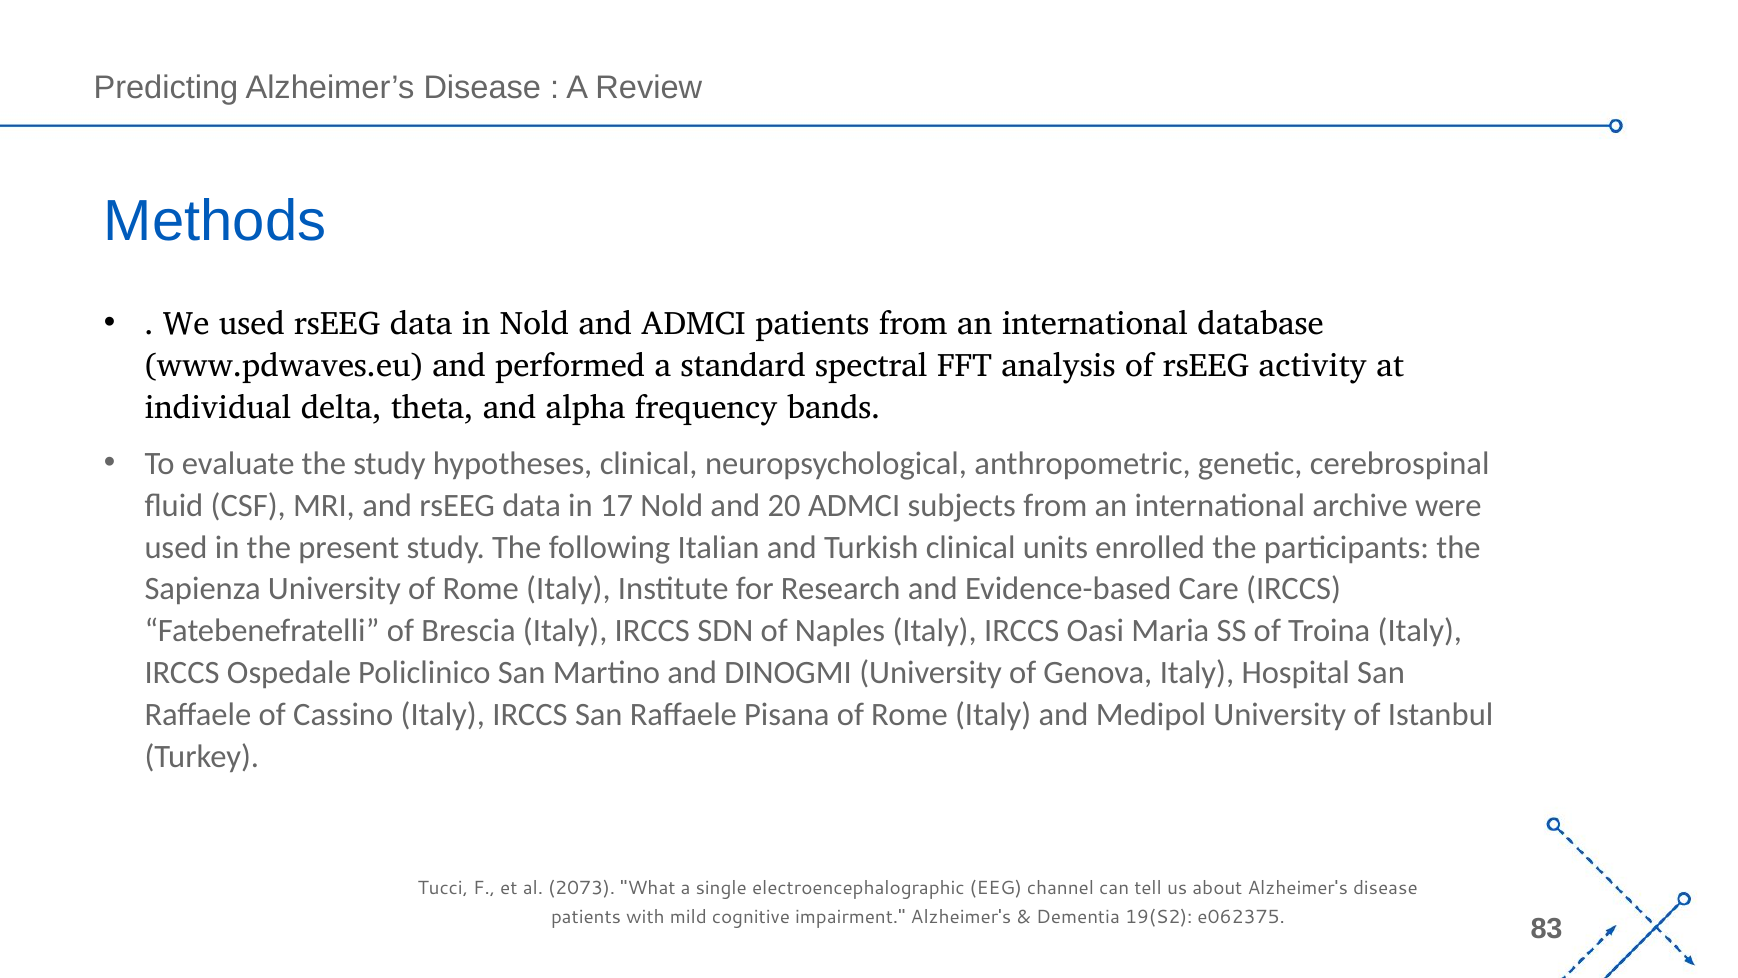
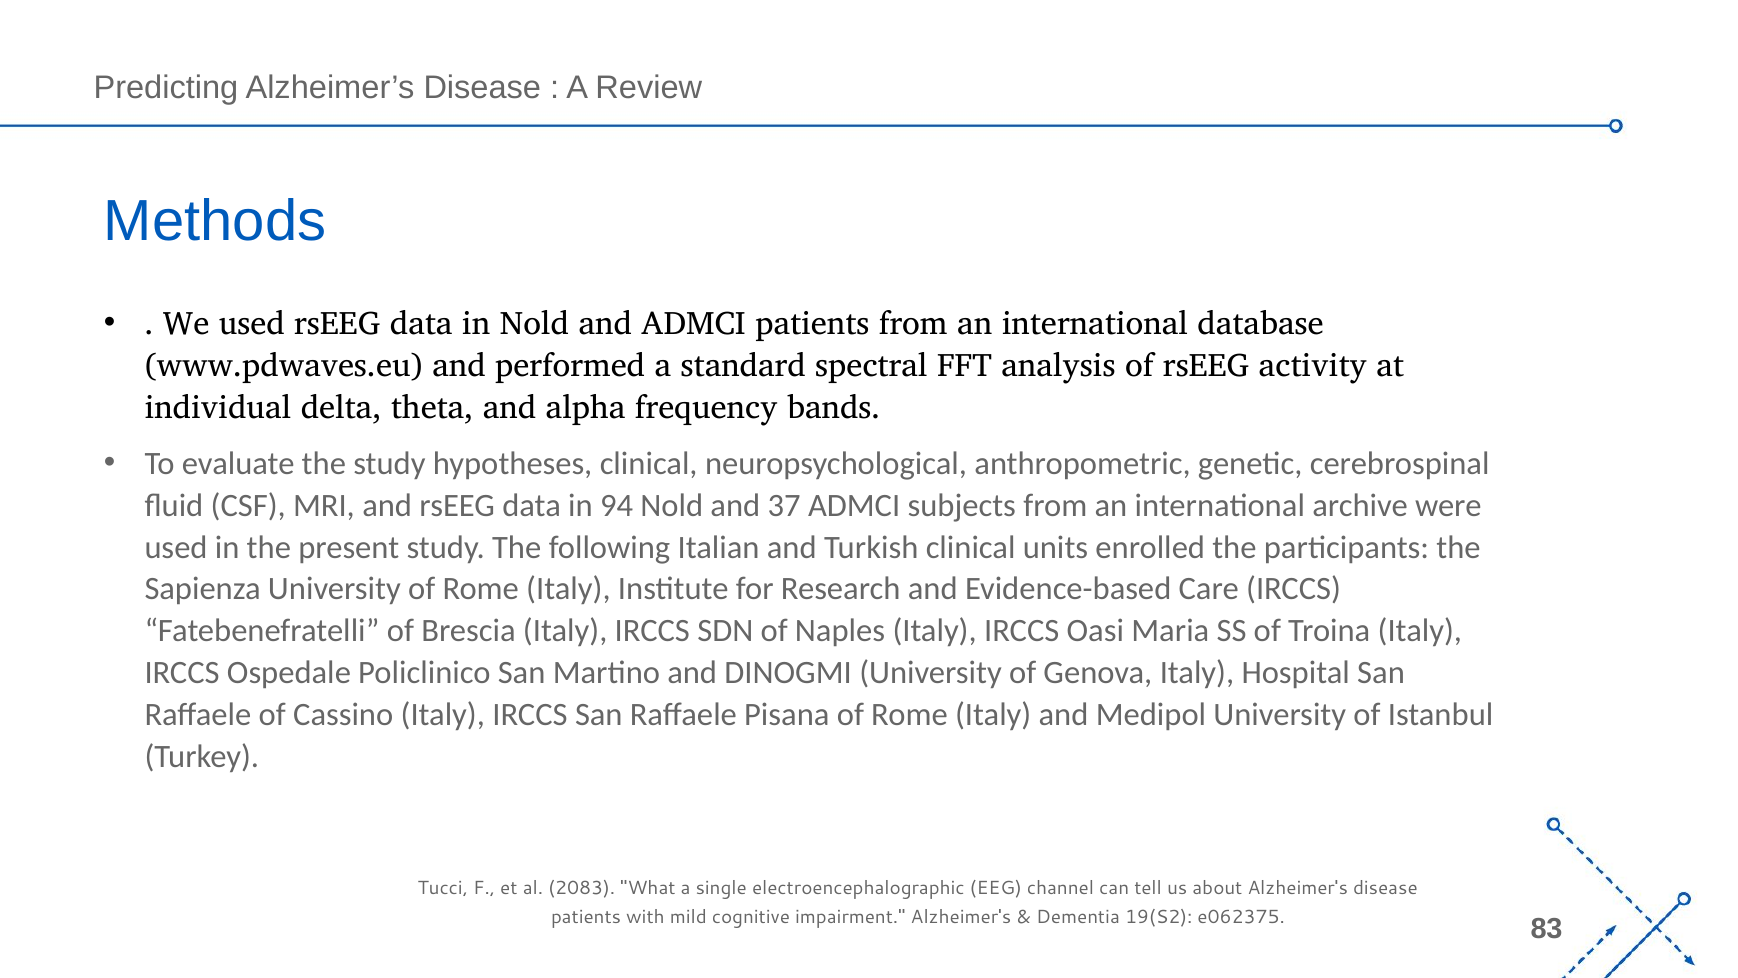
17: 17 -> 94 (617, 505)
20: 20 -> 37 (784, 505)
2073: 2073 -> 2083 (582, 887)
